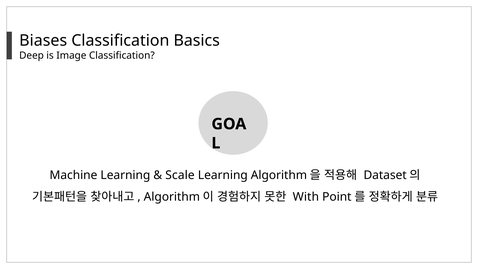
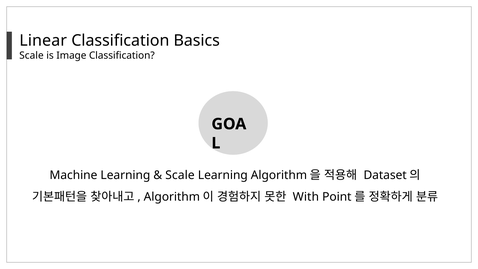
Biases: Biases -> Linear (43, 40)
Deep: Deep -> Scale (31, 56)
